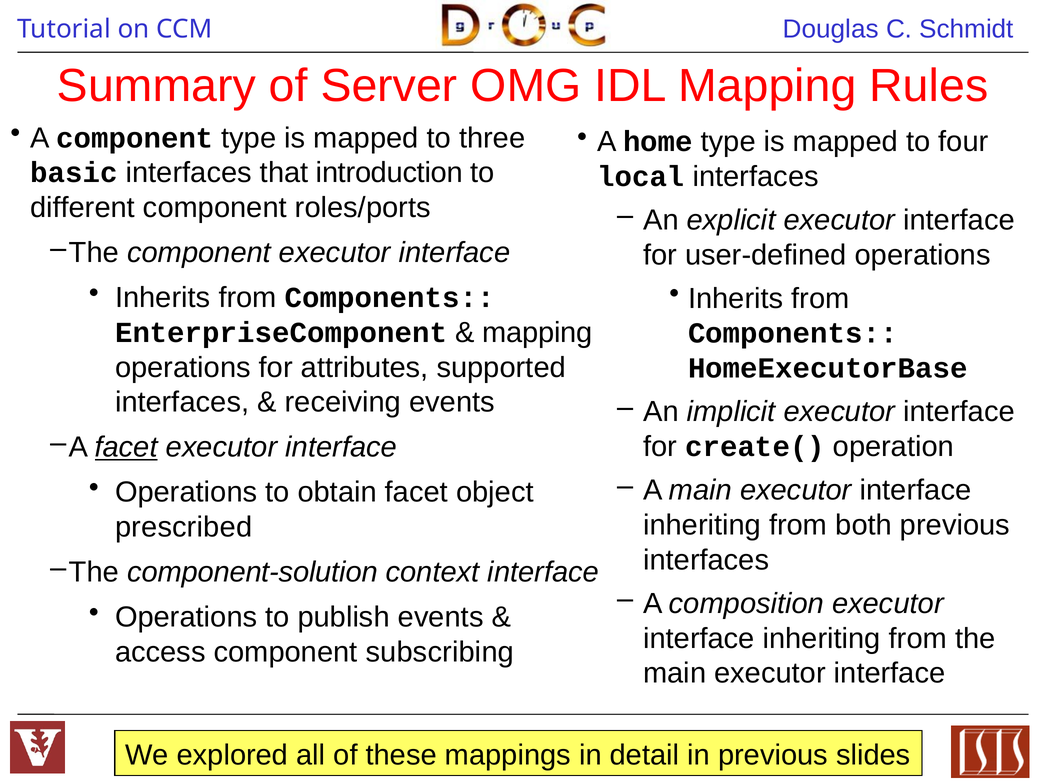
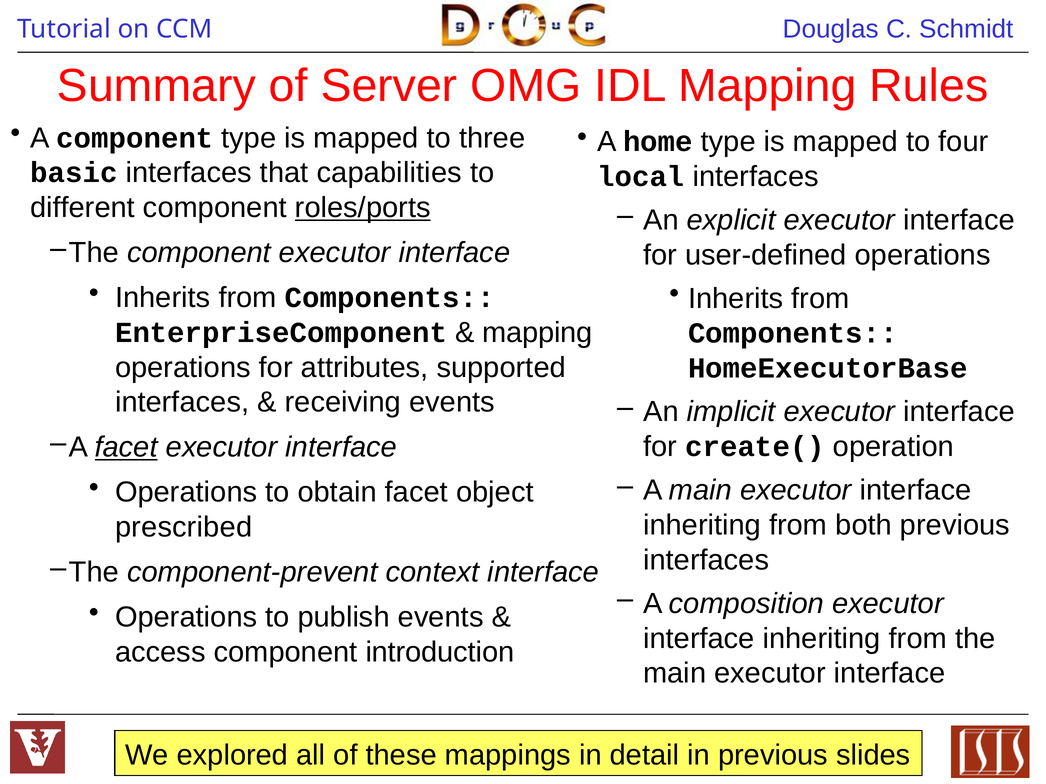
introduction: introduction -> capabilities (389, 173)
roles/ports underline: none -> present (363, 208)
component-solution: component-solution -> component-prevent (252, 573)
subscribing: subscribing -> introduction (440, 653)
